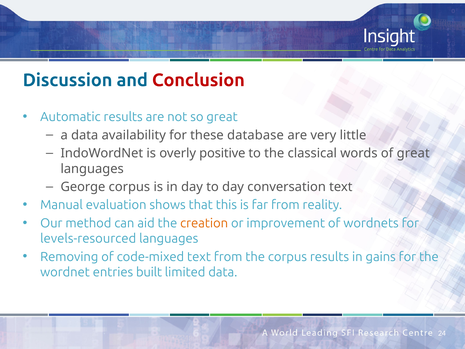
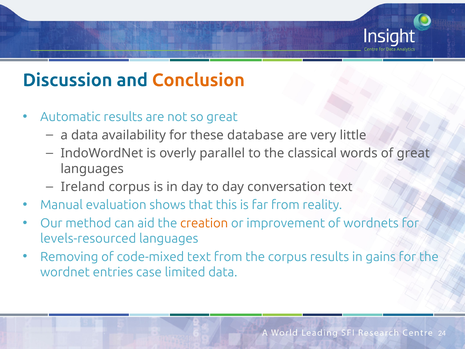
Conclusion colour: red -> orange (198, 80)
positive: positive -> parallel (222, 153)
George: George -> Ireland (83, 187)
built: built -> case (149, 272)
